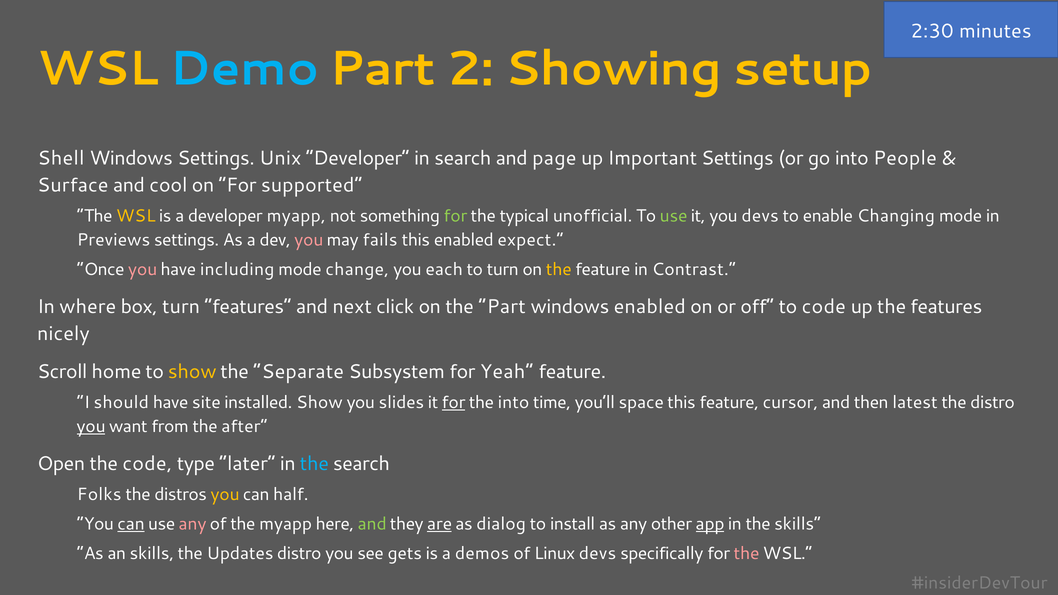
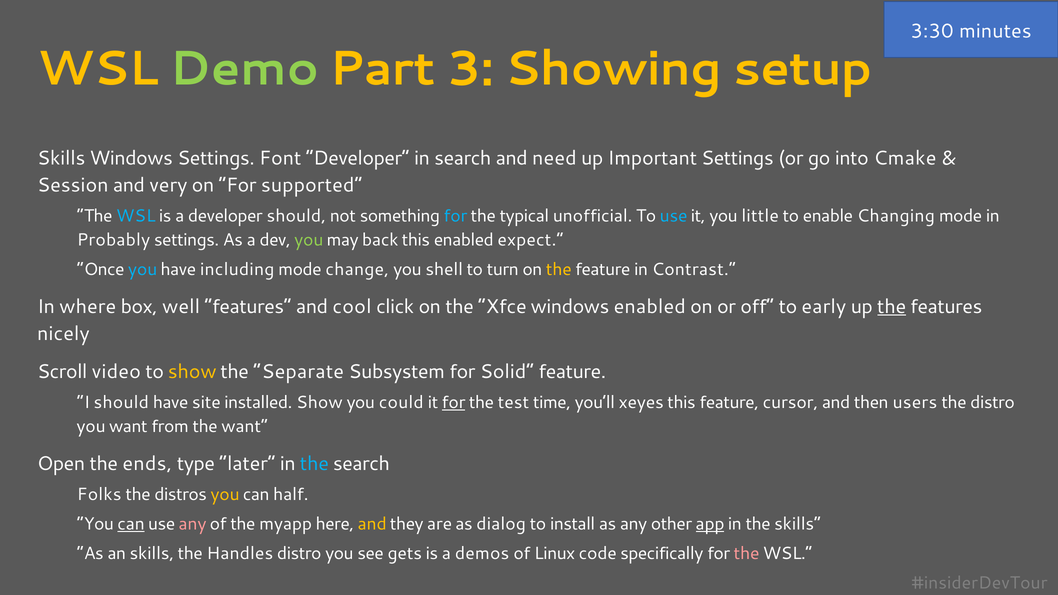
2:30: 2:30 -> 3:30 (932, 31)
Demo colour: light blue -> light green (244, 69)
2: 2 -> 3 (470, 69)
Shell: Shell -> Skills (61, 158)
Unix: Unix -> Font (280, 158)
page: page -> need (554, 158)
People: People -> Cmake (905, 158)
Surface: Surface -> Session (73, 185)
cool: cool -> very (168, 185)
WSL colour: yellow -> light blue (136, 216)
developer myapp: myapp -> should (296, 216)
for colour: light green -> light blue (455, 216)
use colour: light green -> light blue (674, 216)
you devs: devs -> little (760, 216)
Previews: Previews -> Probably (113, 240)
you colour: pink -> light green (309, 240)
fails: fails -> back (380, 240)
you colour: pink -> light blue (143, 270)
each: each -> shell (444, 270)
box turn: turn -> well (181, 307)
next: next -> cool (352, 307)
the Part: Part -> Xfce (502, 307)
to code: code -> early (824, 307)
the underline: none -> present (892, 307)
home: home -> video (116, 372)
Yeah: Yeah -> Solid (507, 372)
slides: slides -> could (401, 403)
the into: into -> test (513, 403)
space: space -> xeyes (641, 403)
latest: latest -> users (915, 403)
you underline: present -> none (91, 427)
the after: after -> want (245, 427)
the code: code -> ends (147, 464)
and colour: light green -> yellow (372, 524)
are underline: present -> none (440, 524)
Updates: Updates -> Handles (240, 554)
Linux devs: devs -> code (598, 554)
